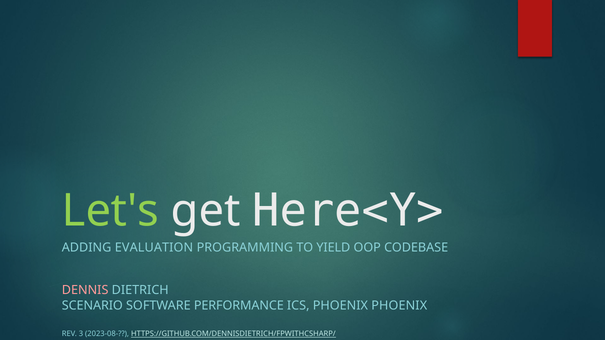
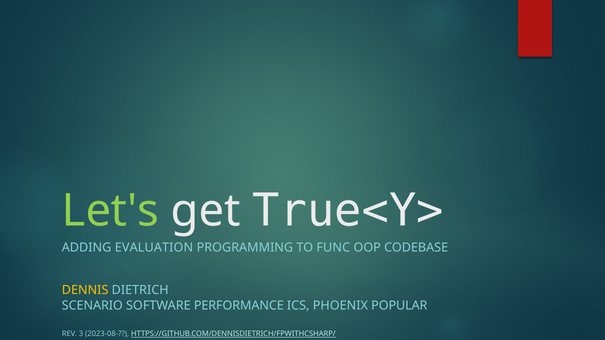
Here<Y>: Here<Y> -> True<Y> (348, 211)
YIELD: YIELD -> FUNC (333, 248)
DENNIS colour: pink -> yellow (85, 291)
PHOENIX PHOENIX: PHOENIX -> POPULAR (399, 306)
